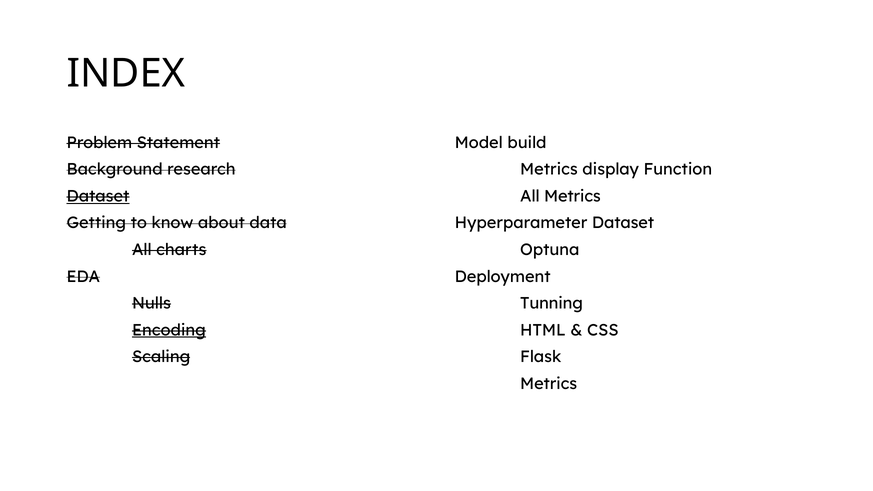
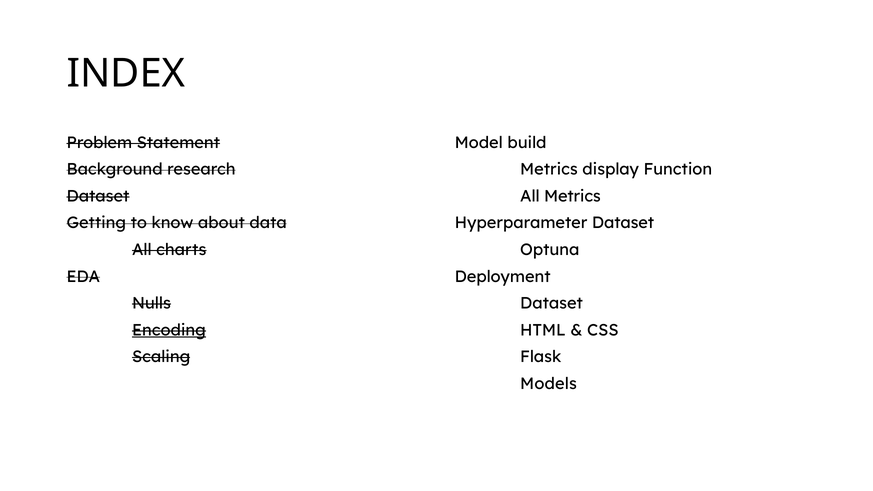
Dataset underline: present -> none (98, 196)
Tunning: Tunning -> Dataset (551, 303)
Metrics: Metrics -> Models (548, 384)
